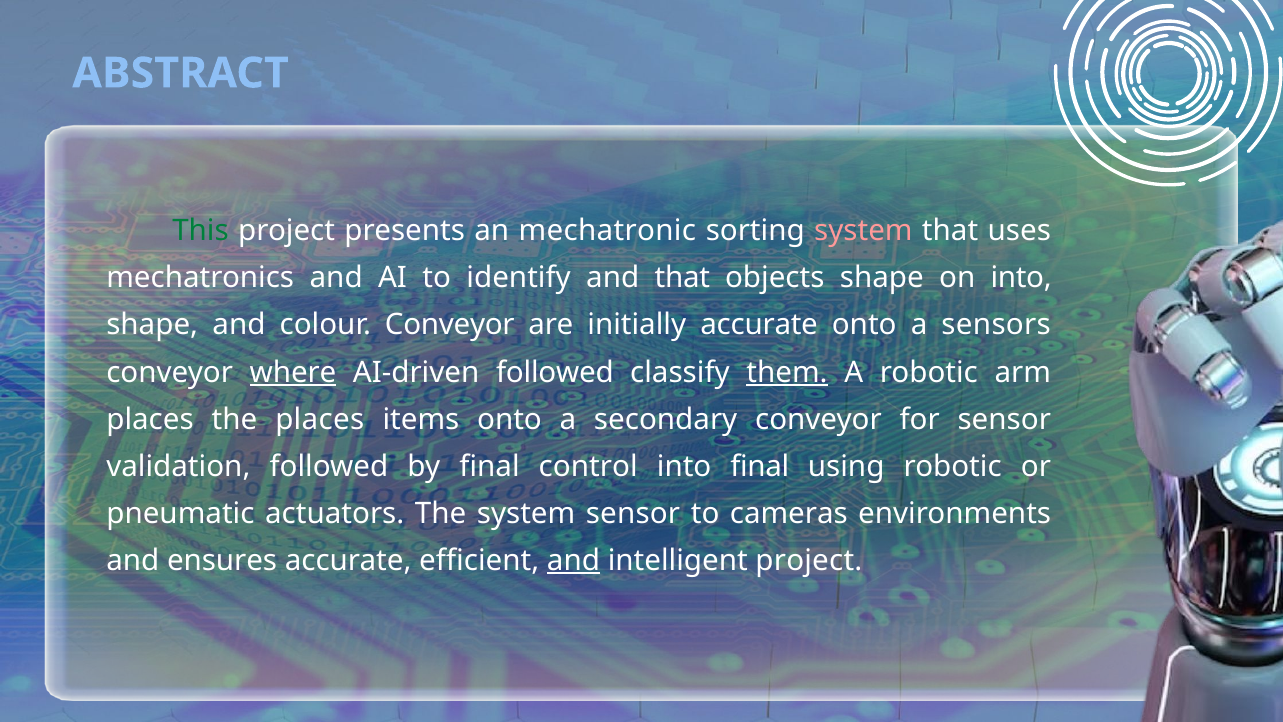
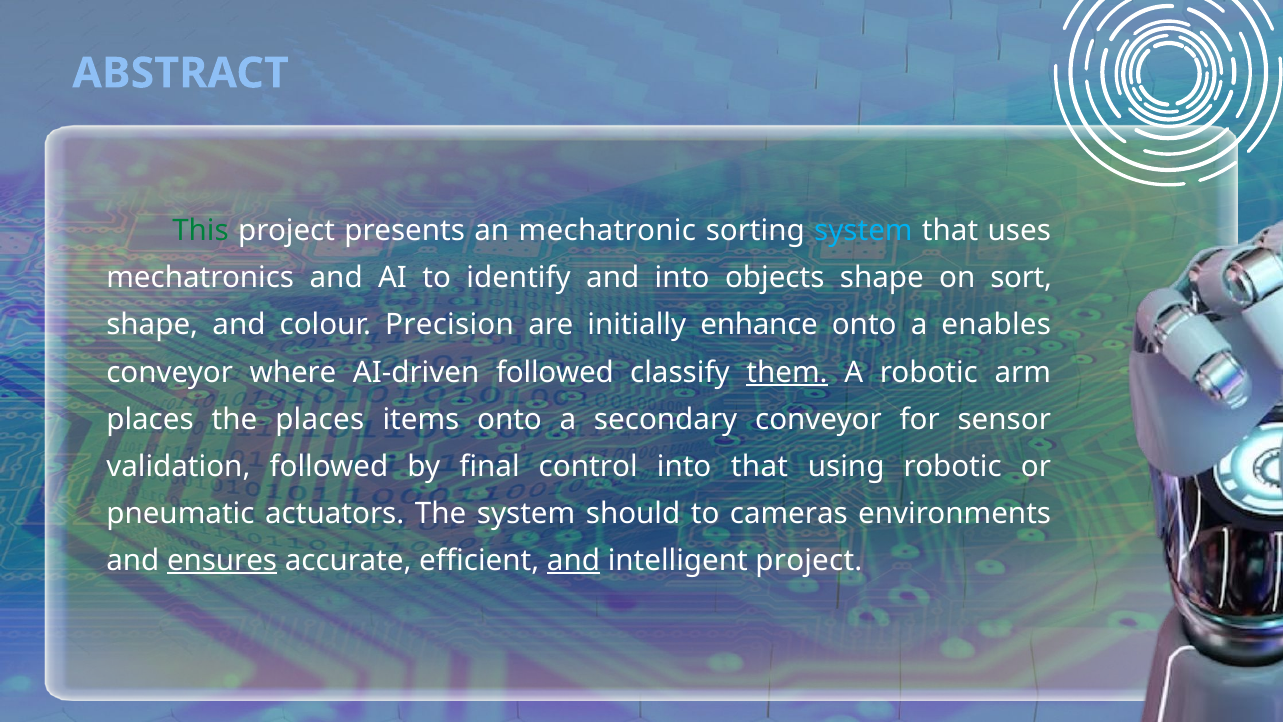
system colour: pink -> light blue (863, 231)
and that: that -> into (682, 278)
on into: into -> sort (1021, 278)
colour Conveyor: Conveyor -> Precision (450, 325)
initially accurate: accurate -> enhance (759, 325)
sensors: sensors -> enables (996, 325)
where underline: present -> none (293, 372)
into final: final -> that (760, 466)
system sensor: sensor -> should (633, 513)
ensures underline: none -> present (222, 560)
